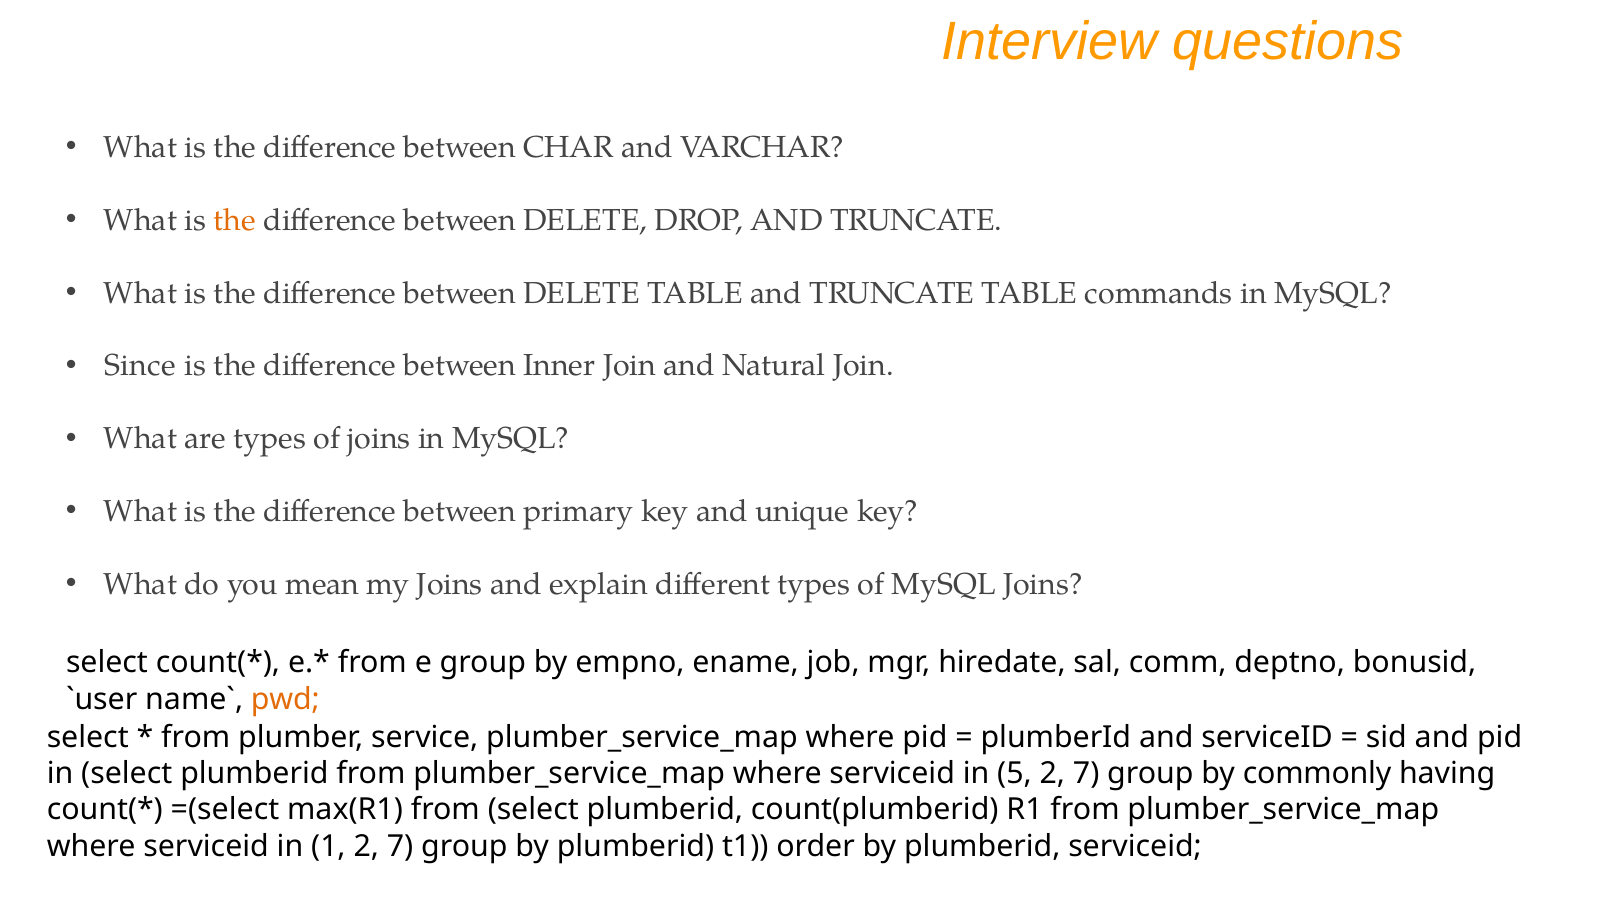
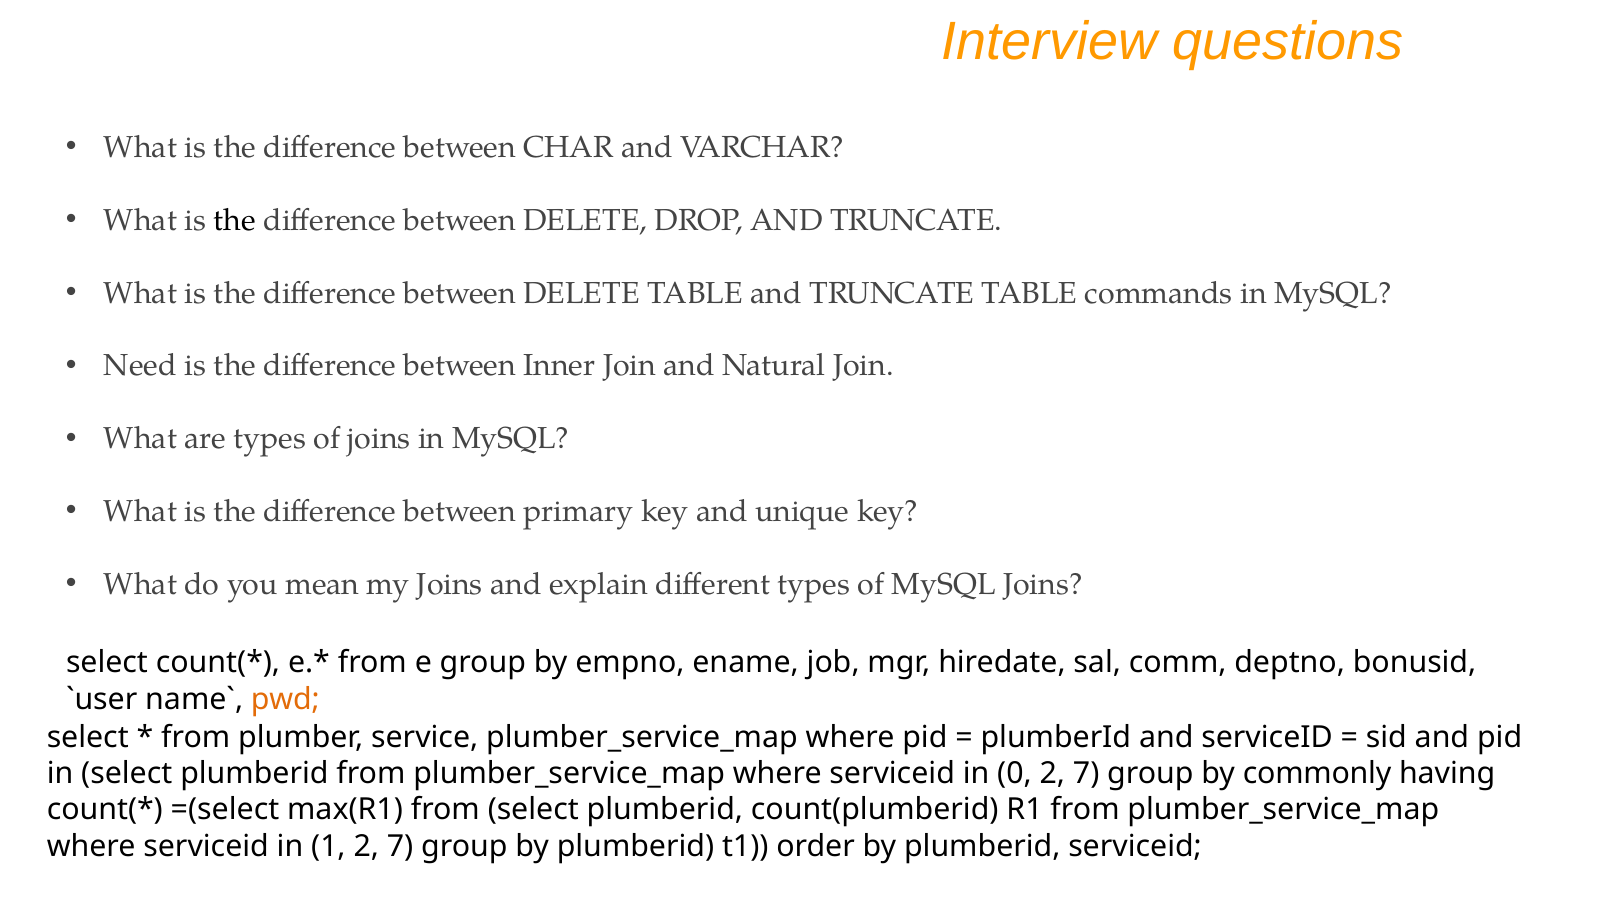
the colour: orange -> black (235, 220)
Since: Since -> Need (140, 366)
5: 5 -> 0 (1014, 774)
